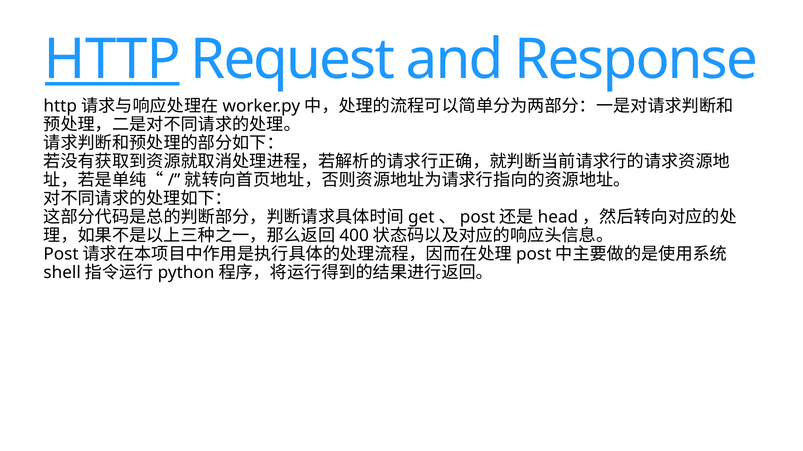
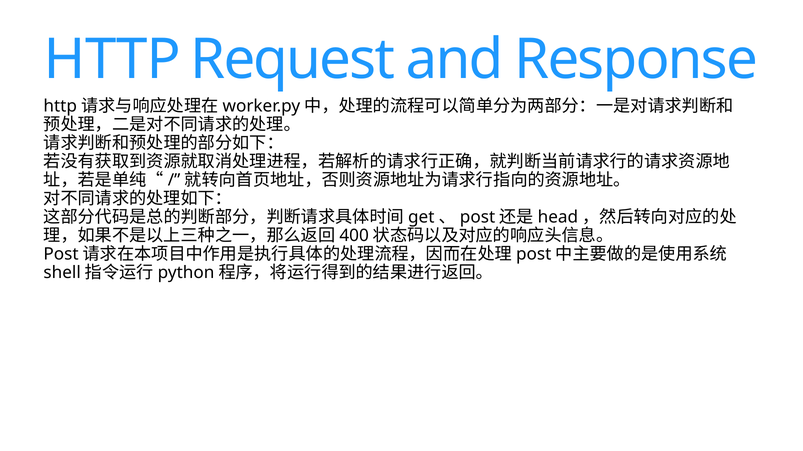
HTTP underline: present -> none (113, 60)
